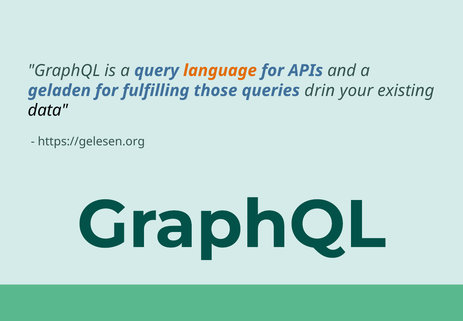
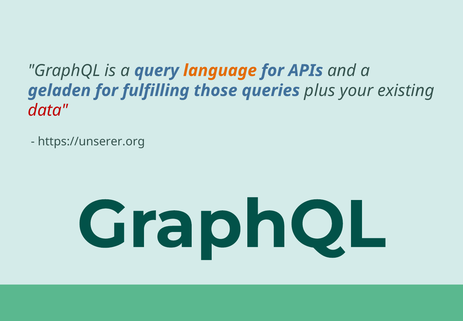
drin: drin -> plus (320, 90)
data colour: black -> red (48, 110)
https://gelesen.org: https://gelesen.org -> https://unserer.org (91, 141)
